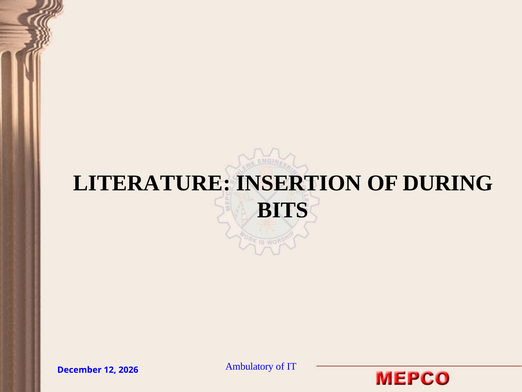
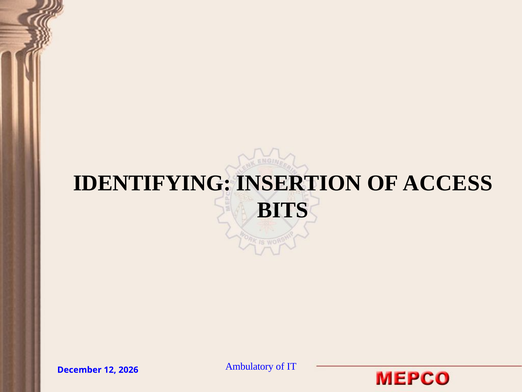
LITERATURE: LITERATURE -> IDENTIFYING (152, 183)
DURING: DURING -> ACCESS (448, 183)
